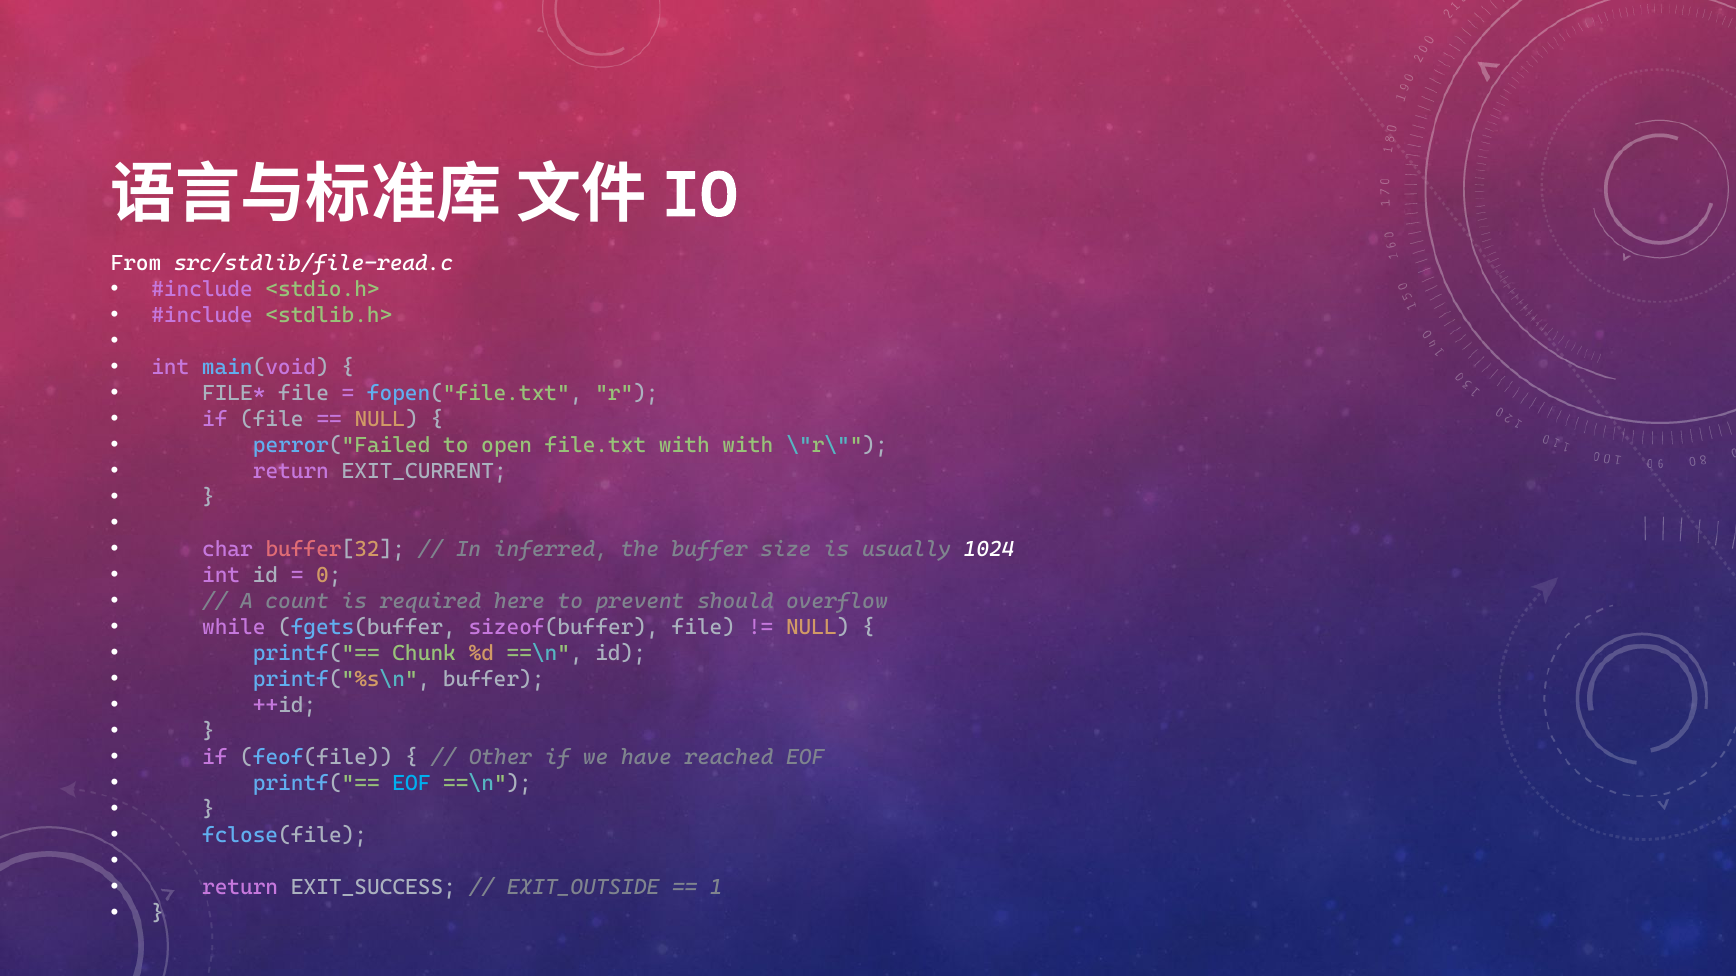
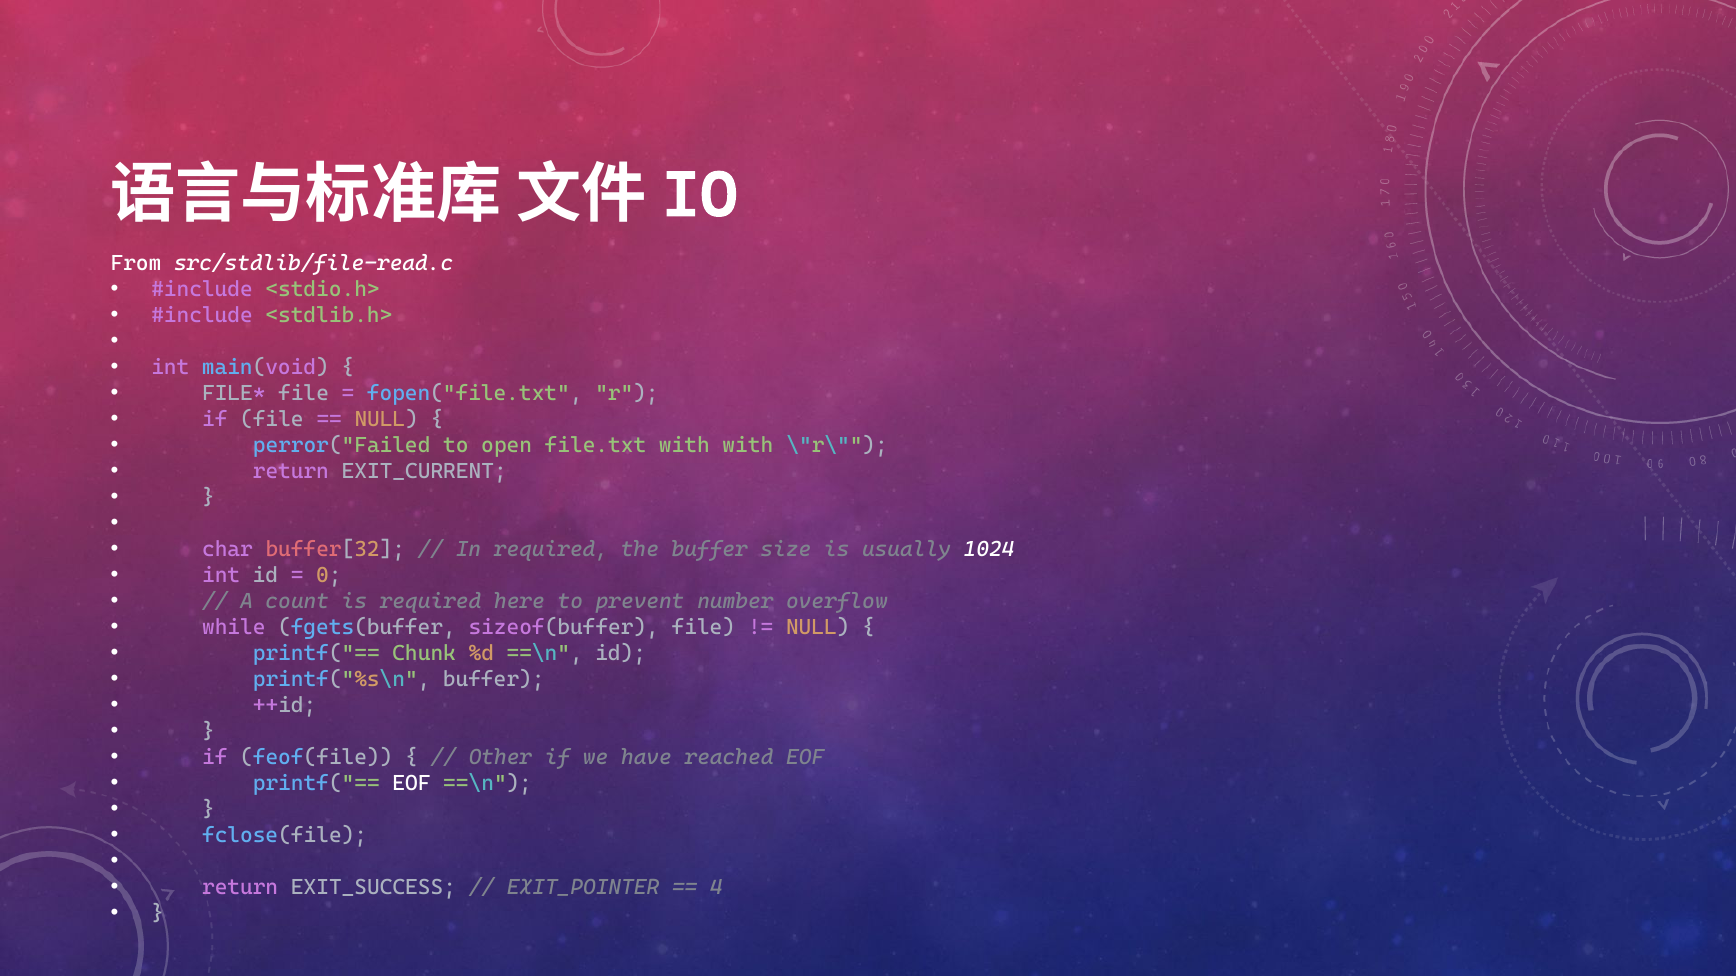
In inferred: inferred -> required (551, 550)
should: should -> number (735, 602)
EOF colour: light blue -> white (411, 784)
EXIT_OUTSIDE: EXIT_OUTSIDE -> EXIT_POINTER (583, 888)
1: 1 -> 4 (716, 888)
